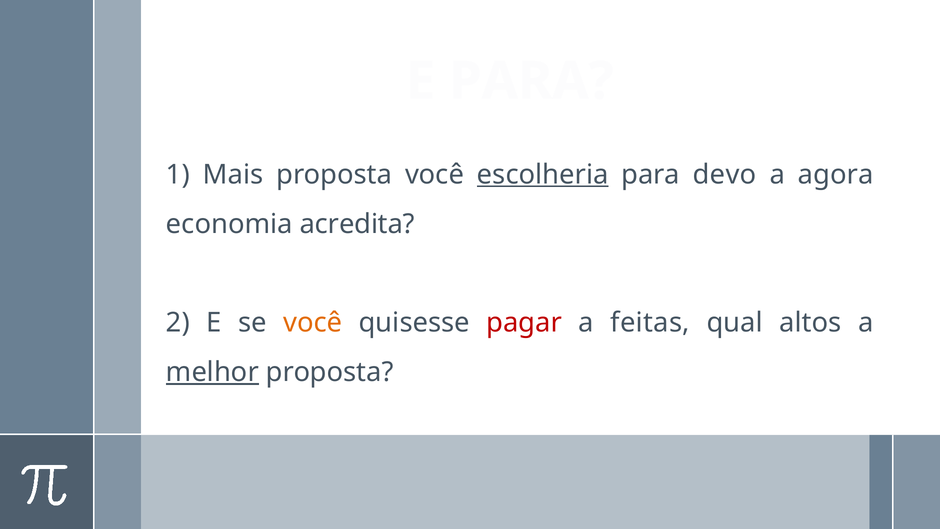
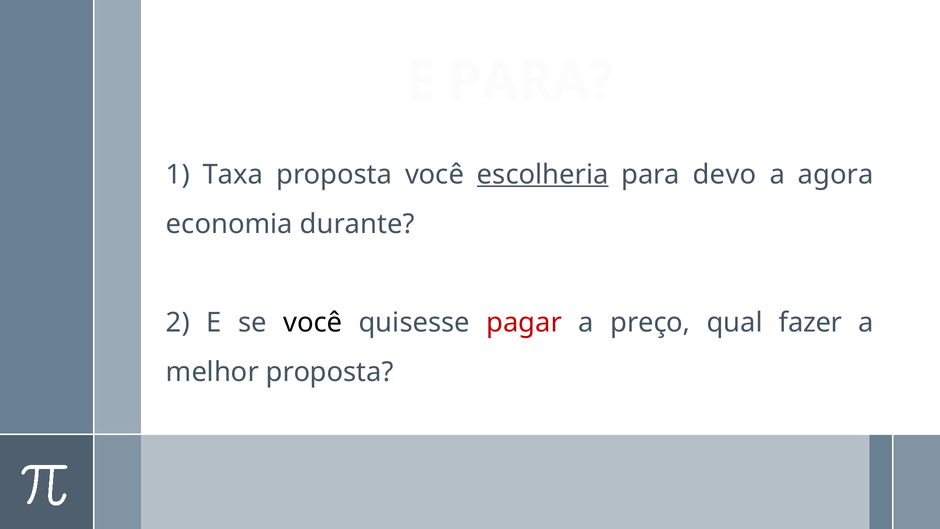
Mais: Mais -> Taxa (233, 175)
acredita: acredita -> durante (357, 224)
você colour: orange -> black (313, 323)
feitas: feitas -> preço (650, 323)
altos: altos -> fazer (811, 323)
melhor underline: present -> none (212, 372)
